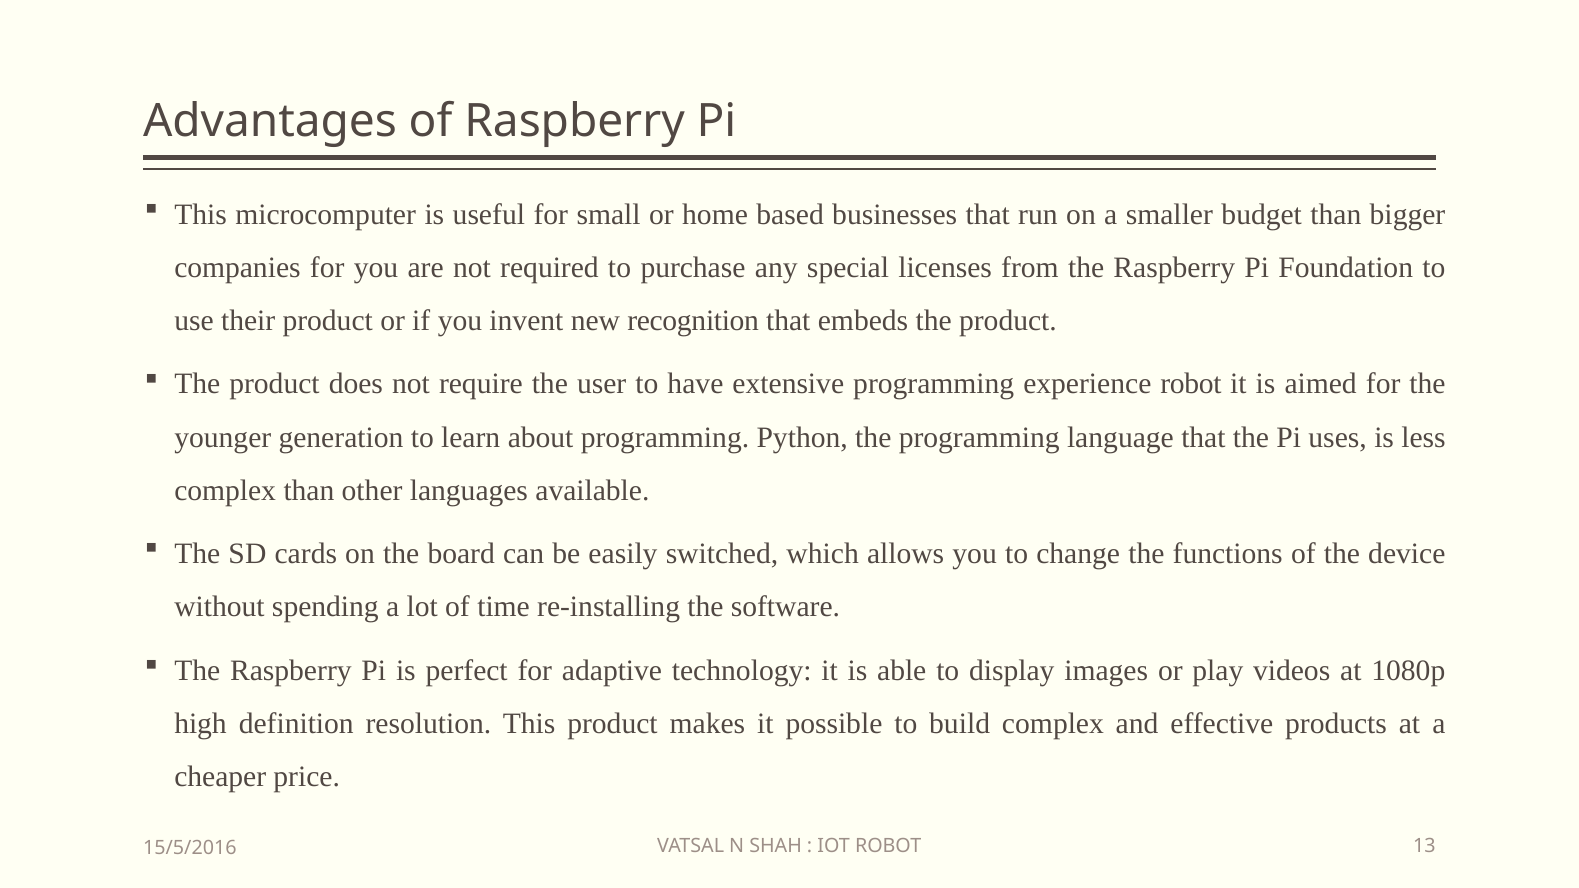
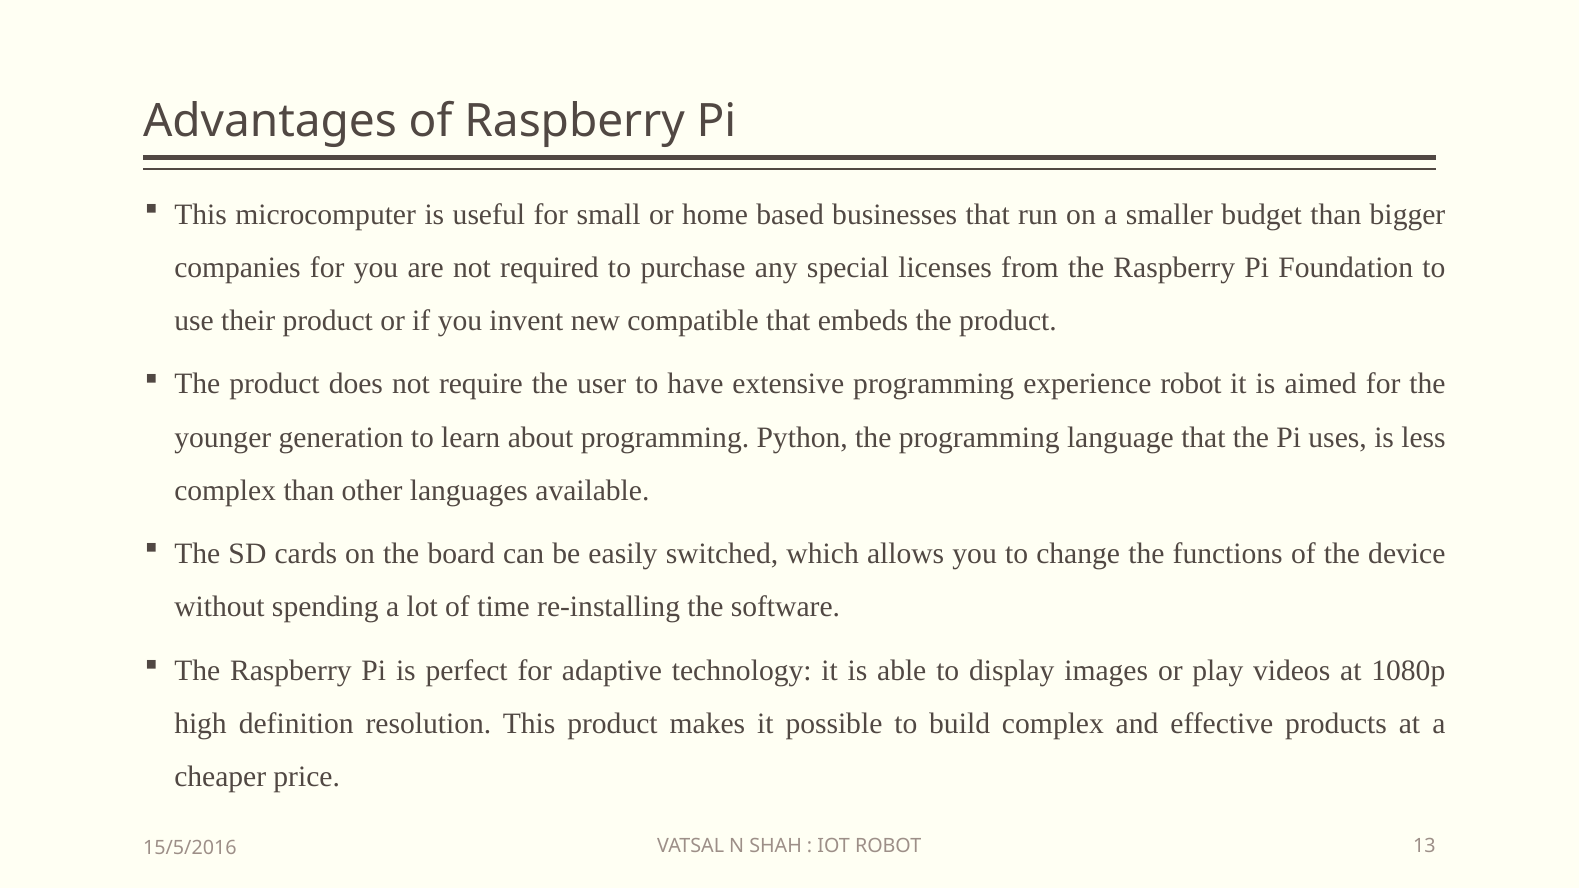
recognition: recognition -> compatible (693, 321)
